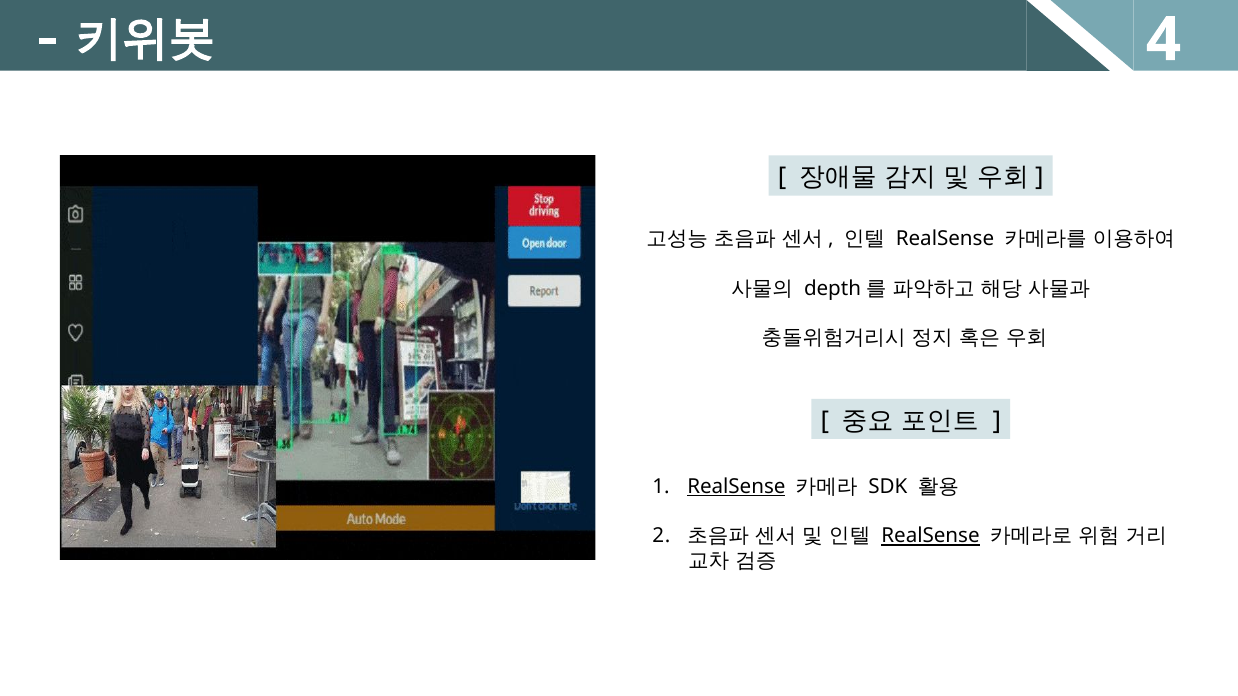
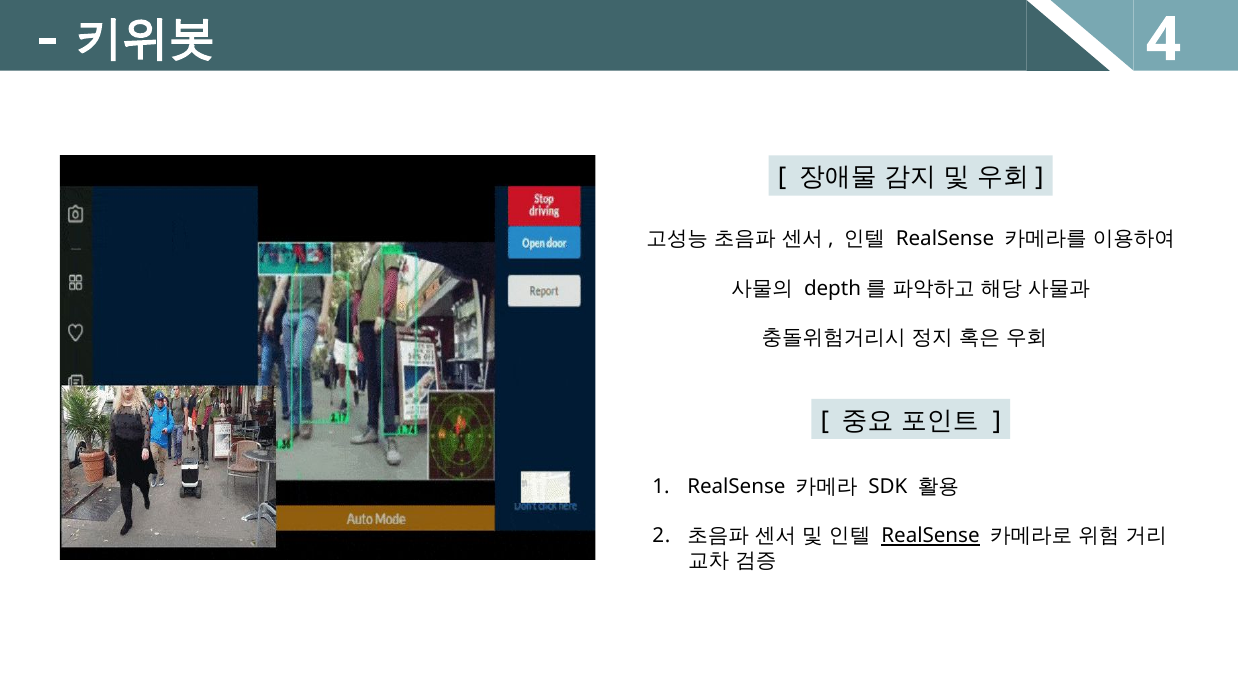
RealSense underline: present -> none (736, 487)
